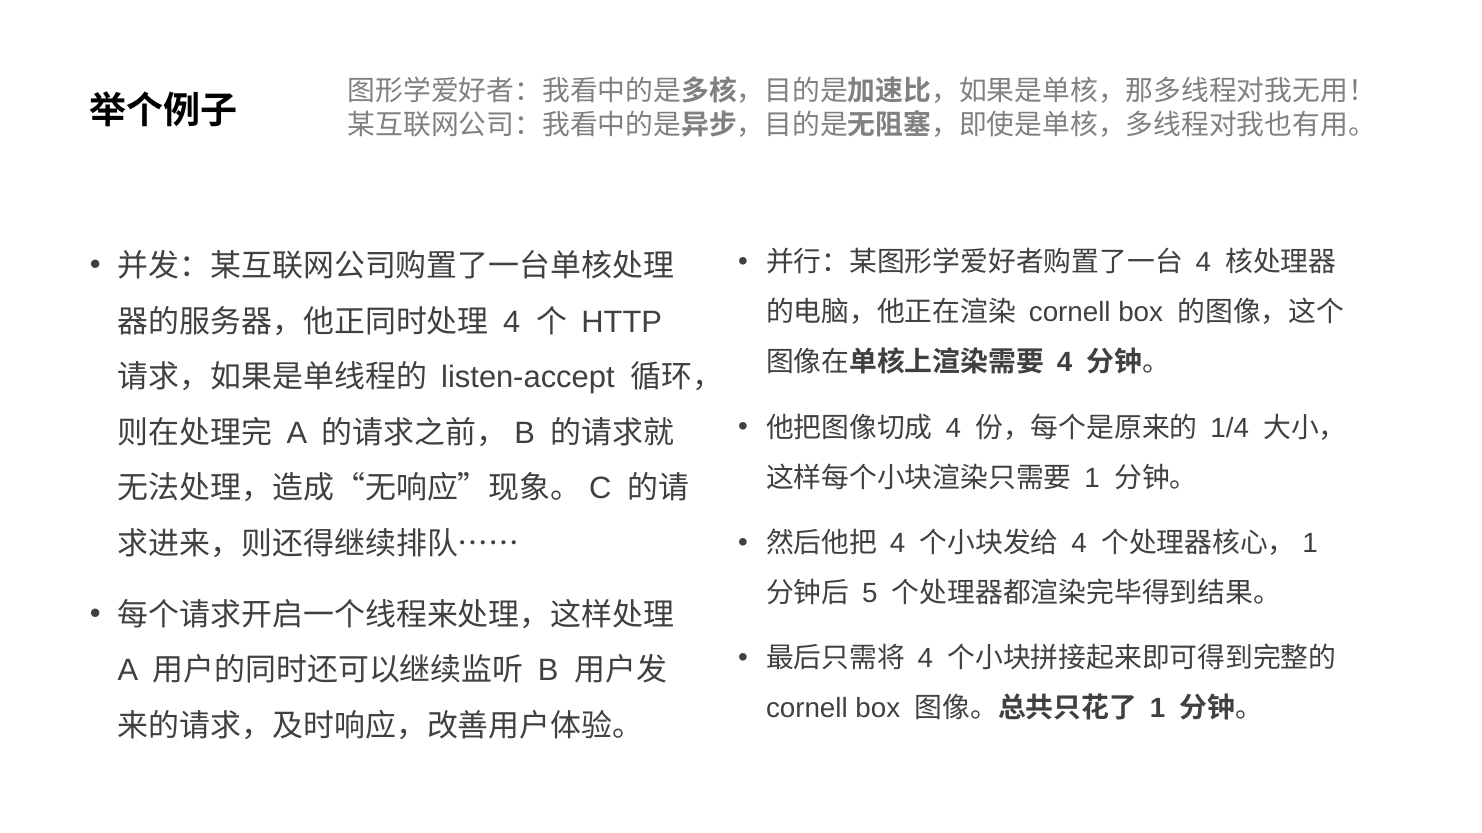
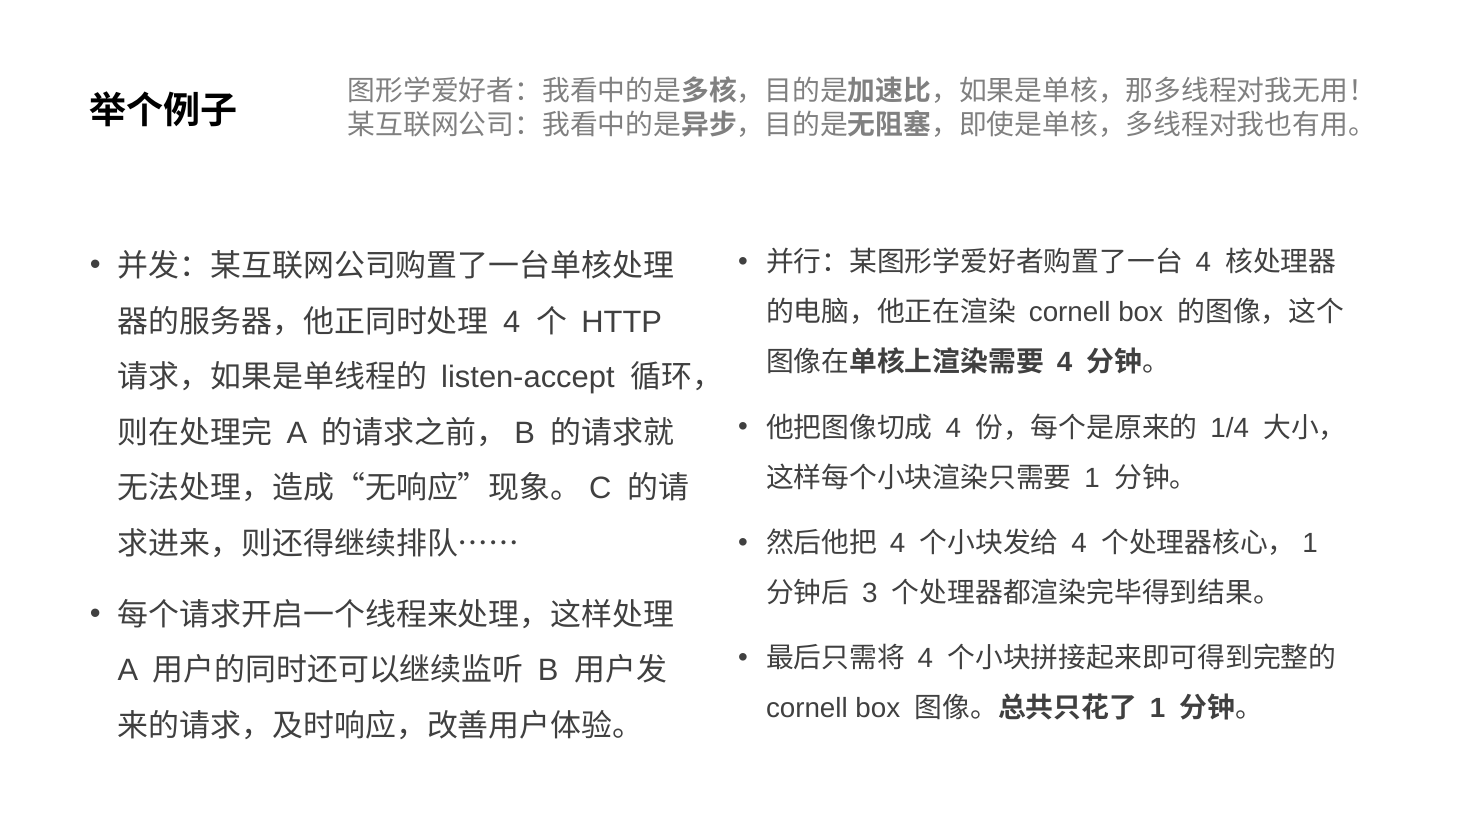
5: 5 -> 3 (870, 594)
